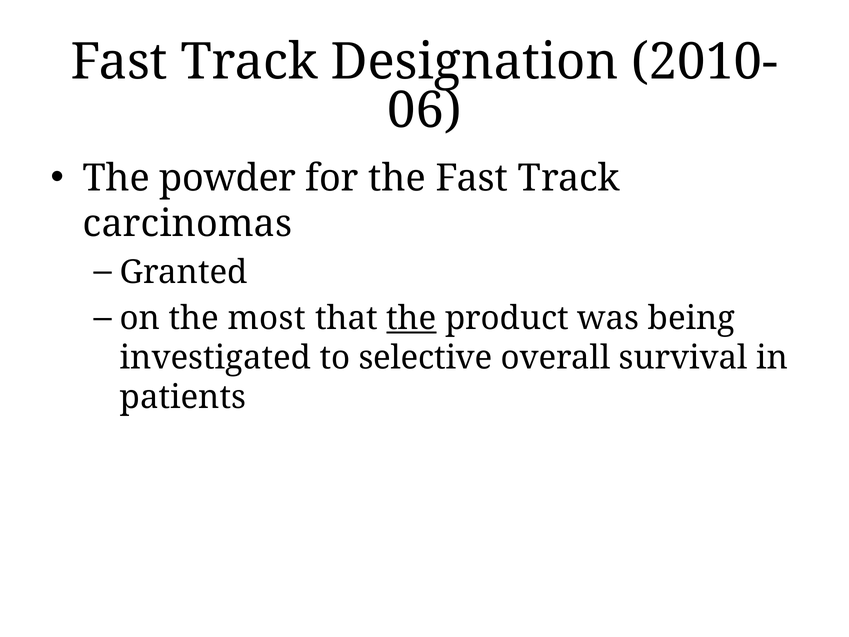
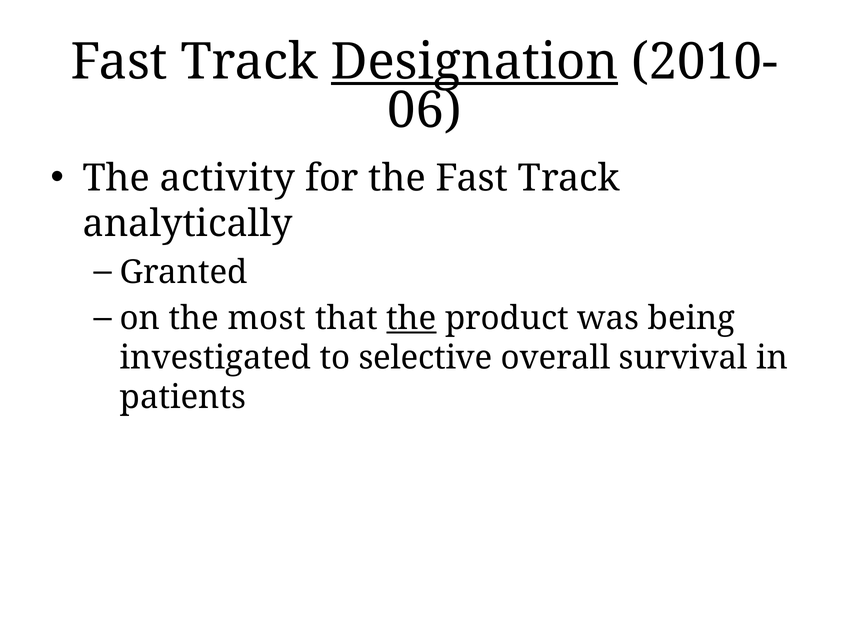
Designation underline: none -> present (475, 62)
powder: powder -> activity (228, 178)
carcinomas: carcinomas -> analytically (188, 223)
